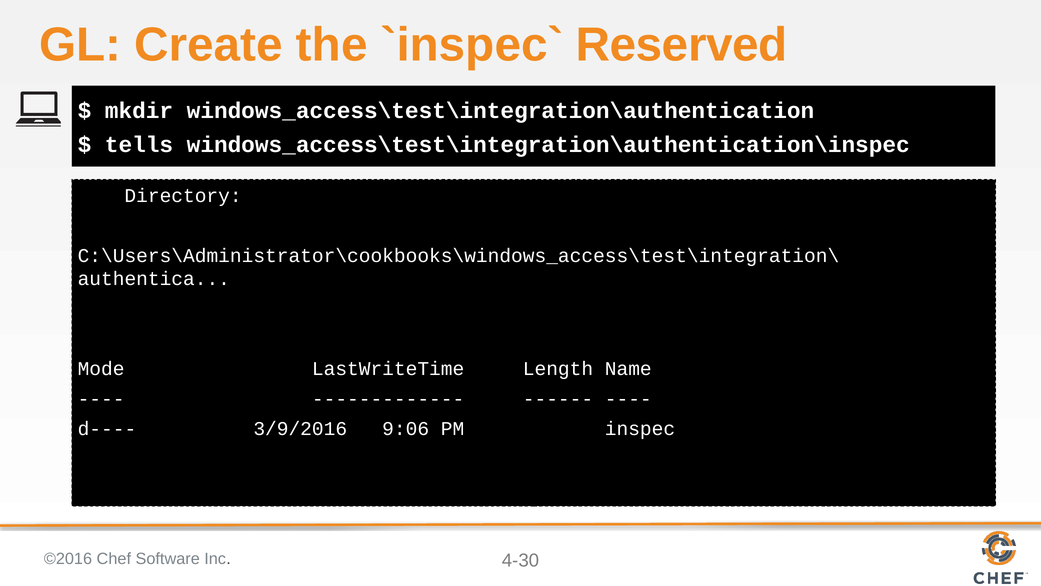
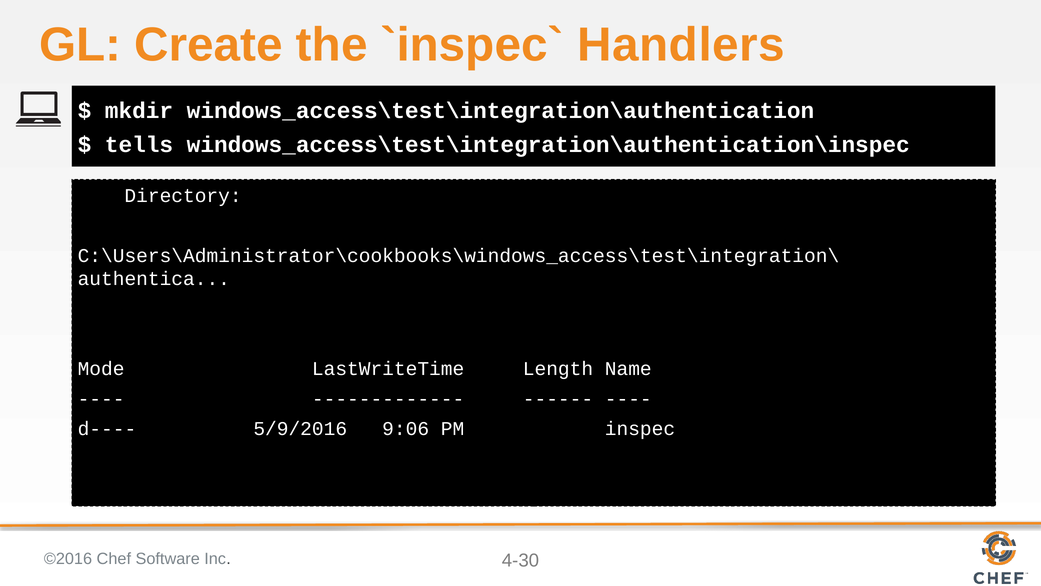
Reserved: Reserved -> Handlers (681, 45)
3/9/2016: 3/9/2016 -> 5/9/2016 (300, 428)
